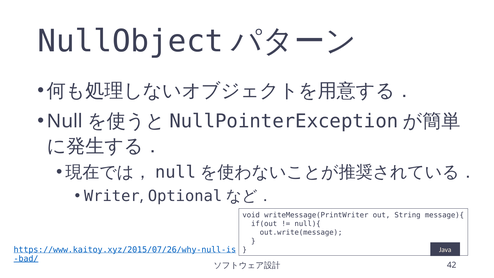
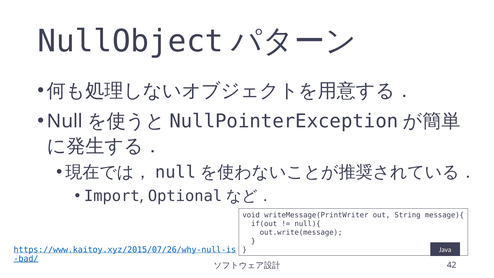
Writer: Writer -> Import (112, 196)
